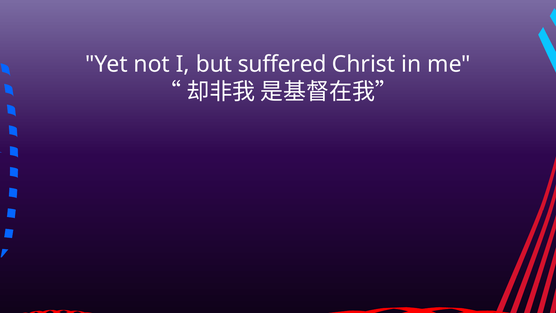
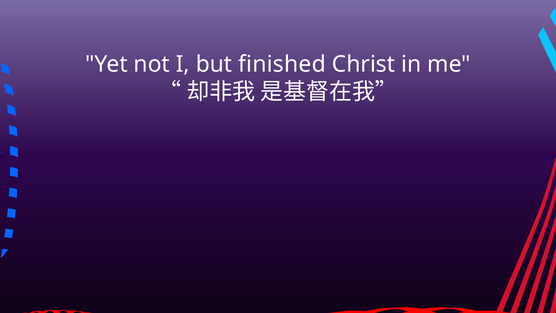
suffered: suffered -> finished (282, 64)
